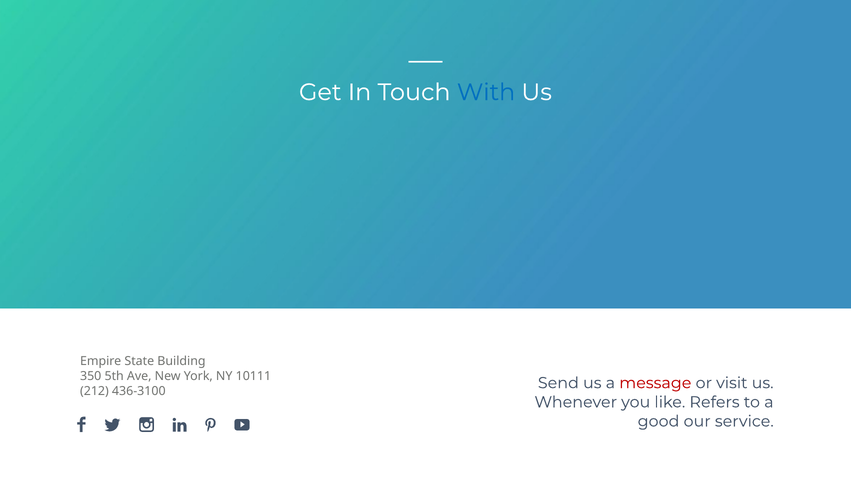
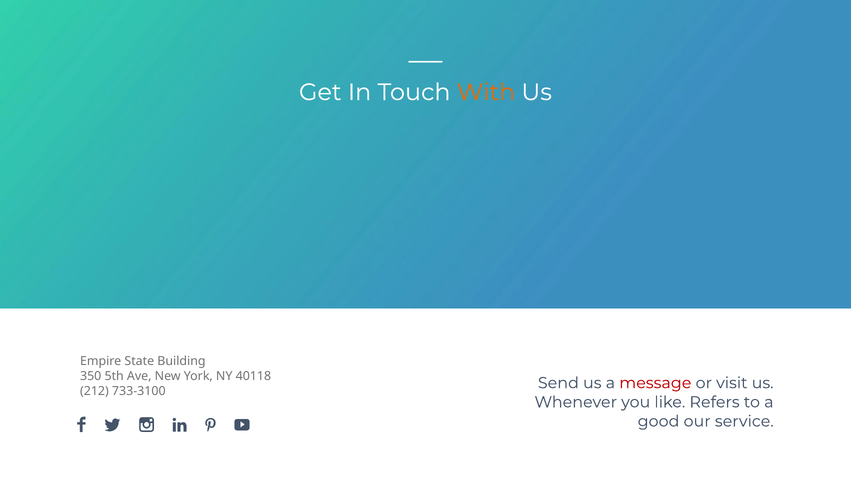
With colour: blue -> orange (486, 92)
10111: 10111 -> 40118 (253, 376)
436-3100: 436-3100 -> 733-3100 (139, 391)
